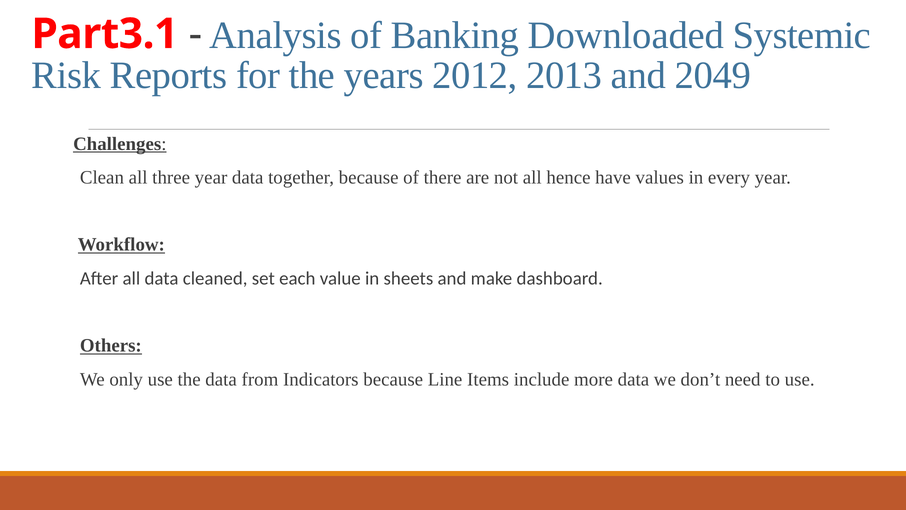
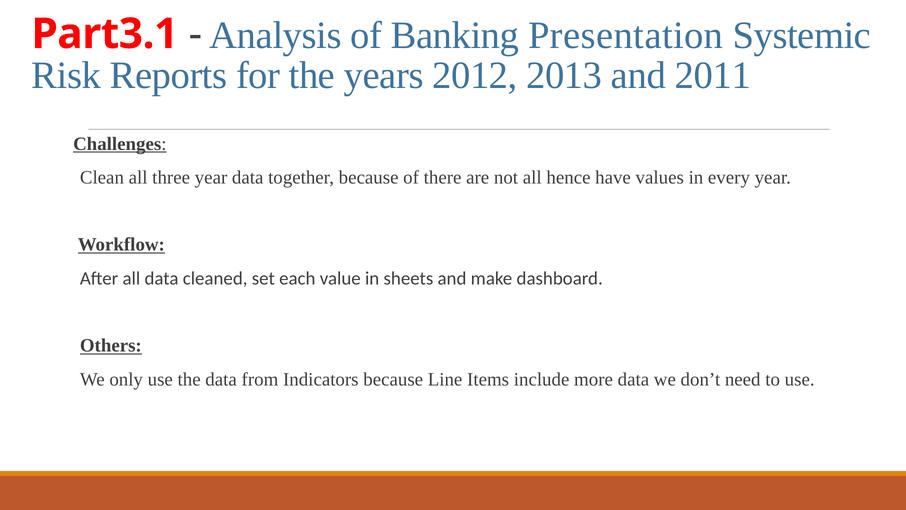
Downloaded: Downloaded -> Presentation (626, 35)
2049: 2049 -> 2011 (713, 75)
